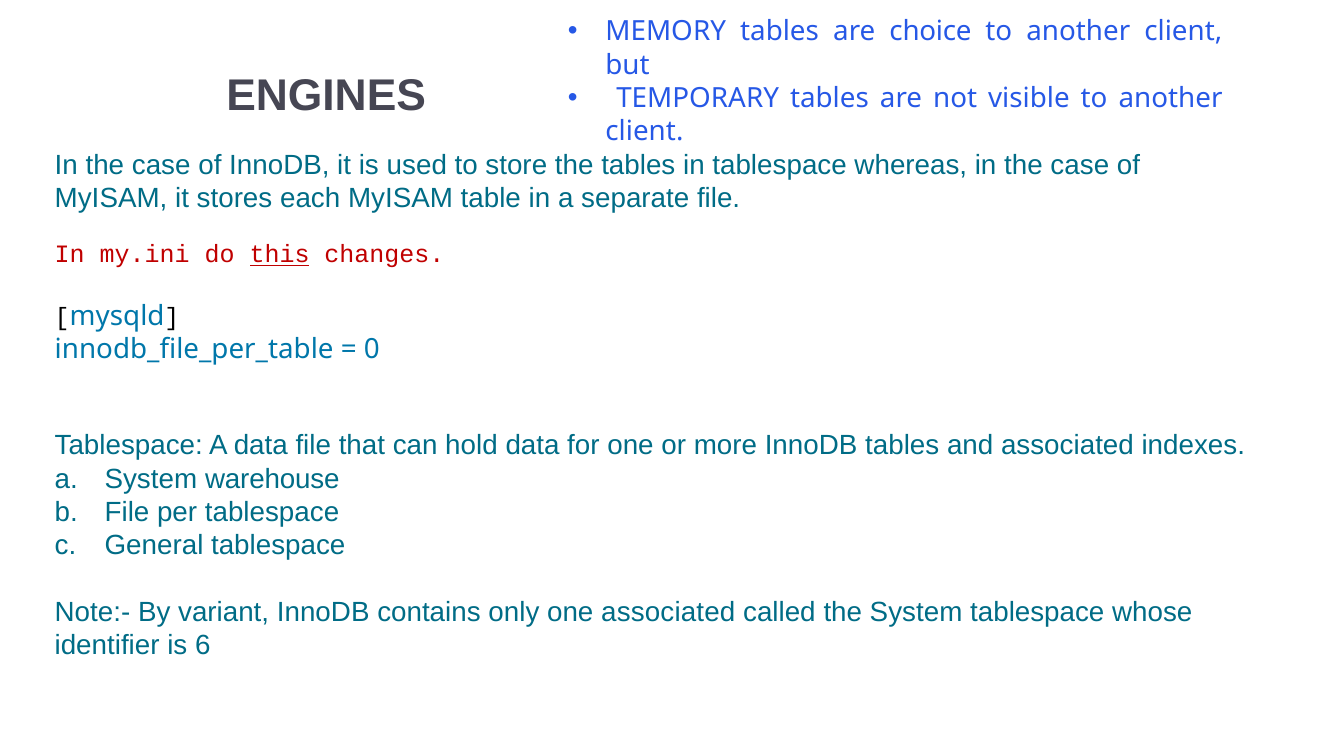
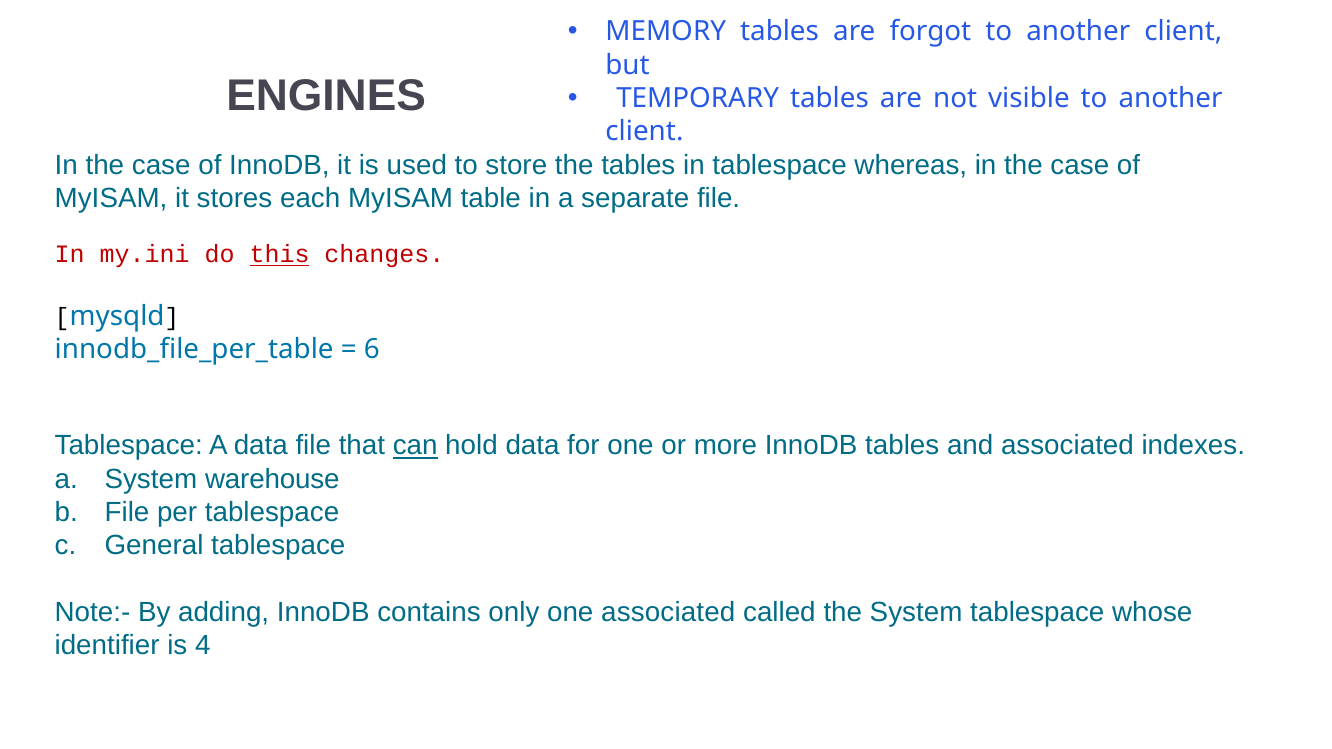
choice: choice -> forgot (930, 32)
0: 0 -> 6 (372, 350)
can underline: none -> present (415, 446)
variant: variant -> adding (224, 612)
6: 6 -> 4 (203, 646)
